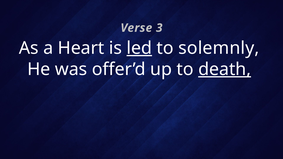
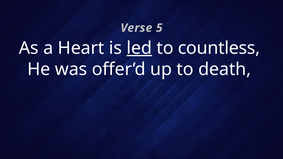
3: 3 -> 5 (159, 28)
solemnly: solemnly -> countless (219, 48)
death underline: present -> none (225, 69)
